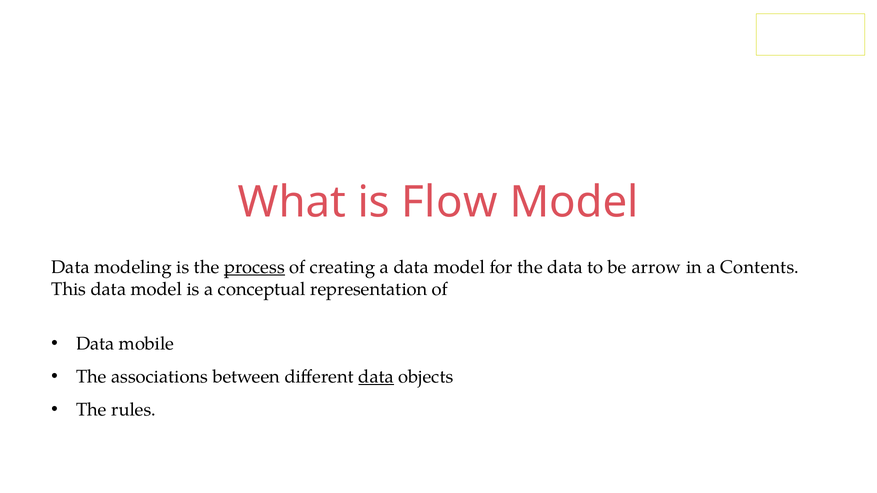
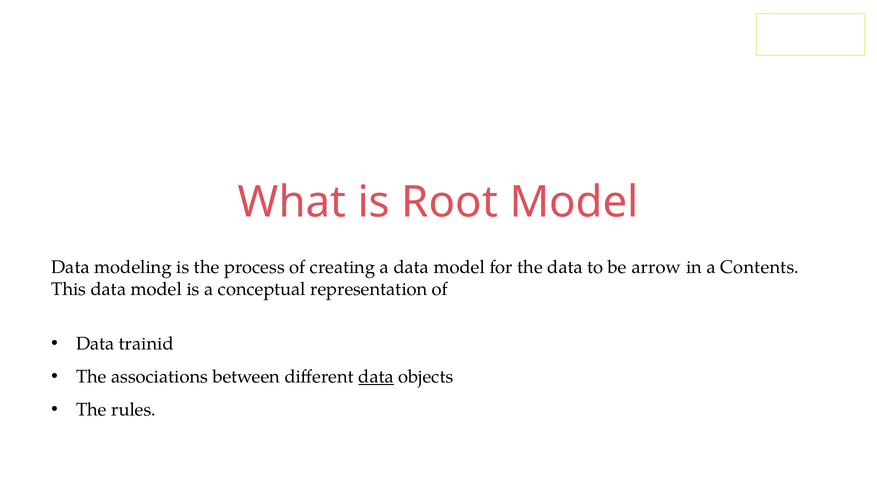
Flow: Flow -> Root (450, 203)
process underline: present -> none (254, 267)
mobile: mobile -> trainid (146, 344)
